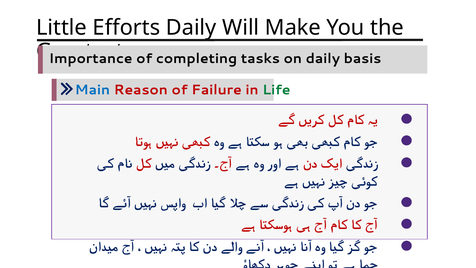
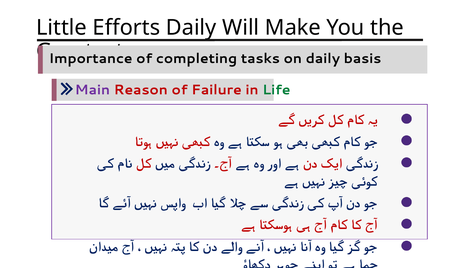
Main colour: blue -> purple (92, 90)
